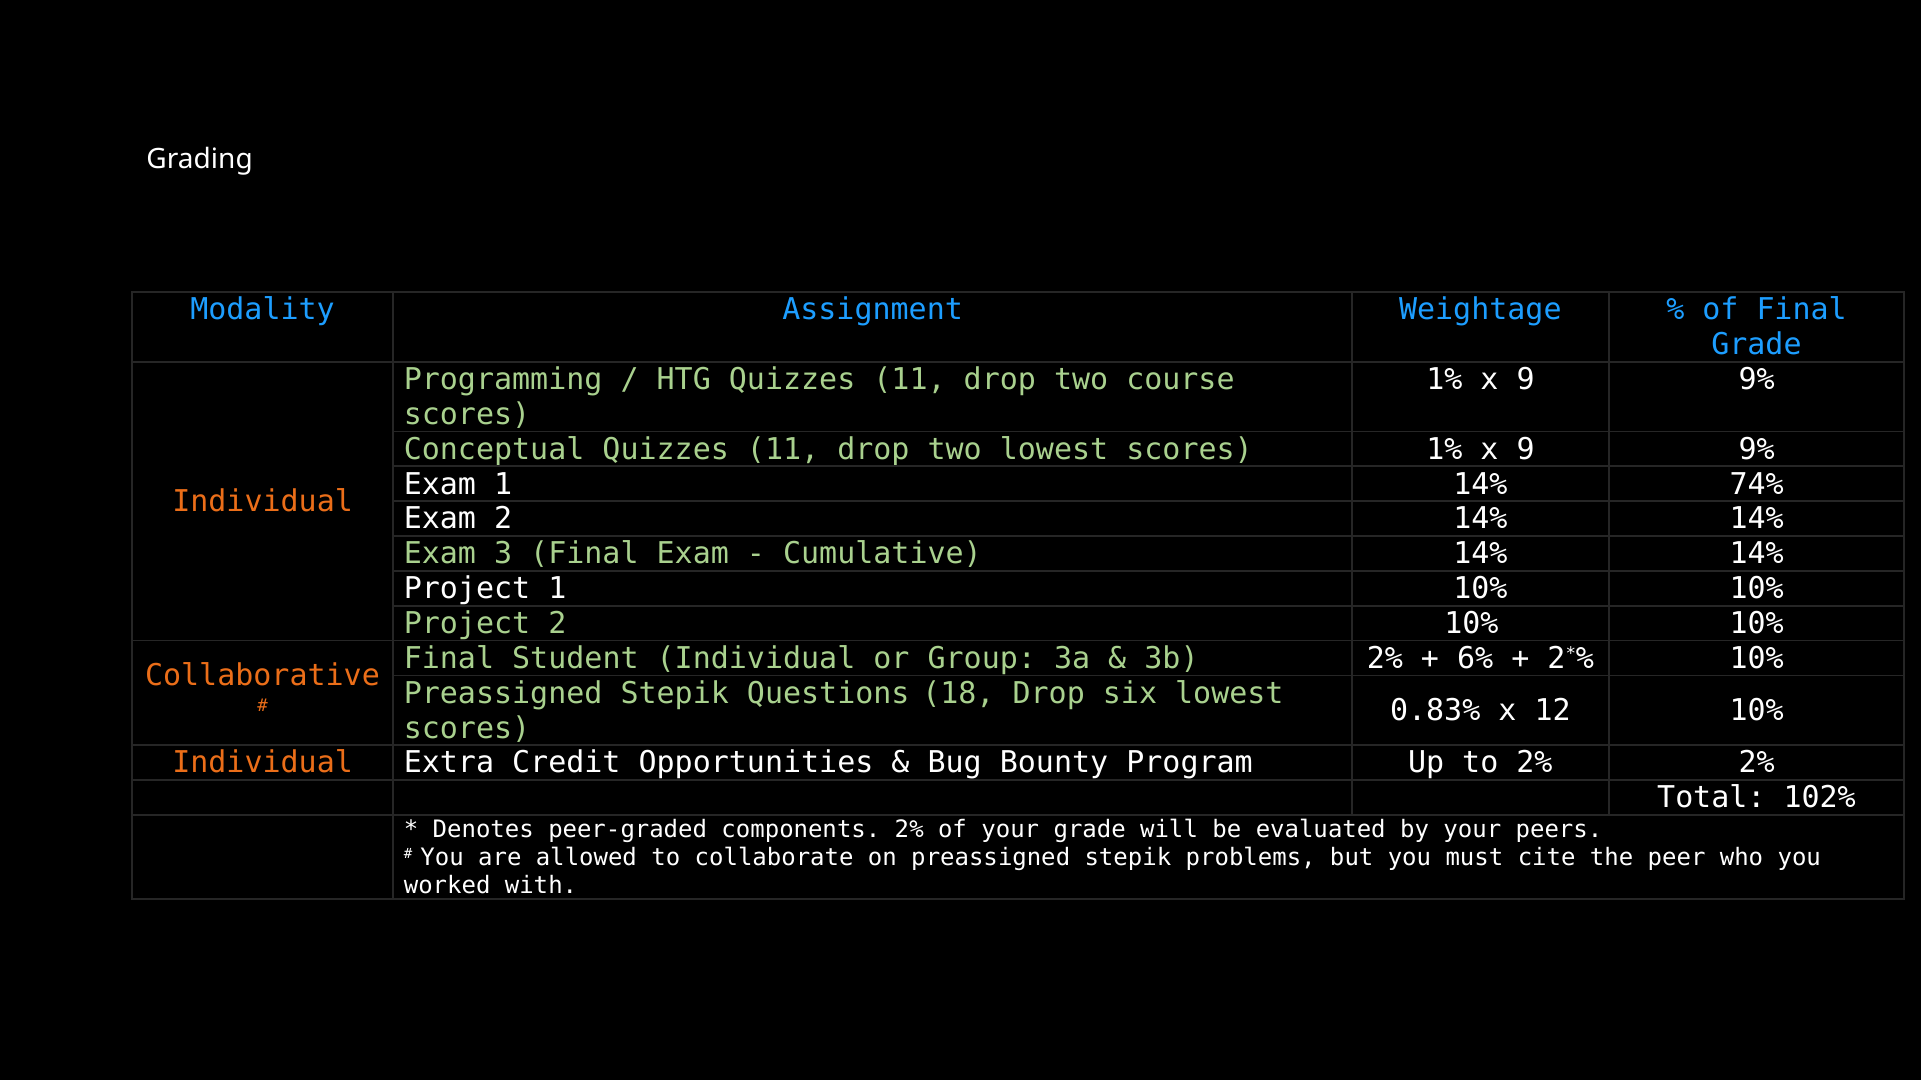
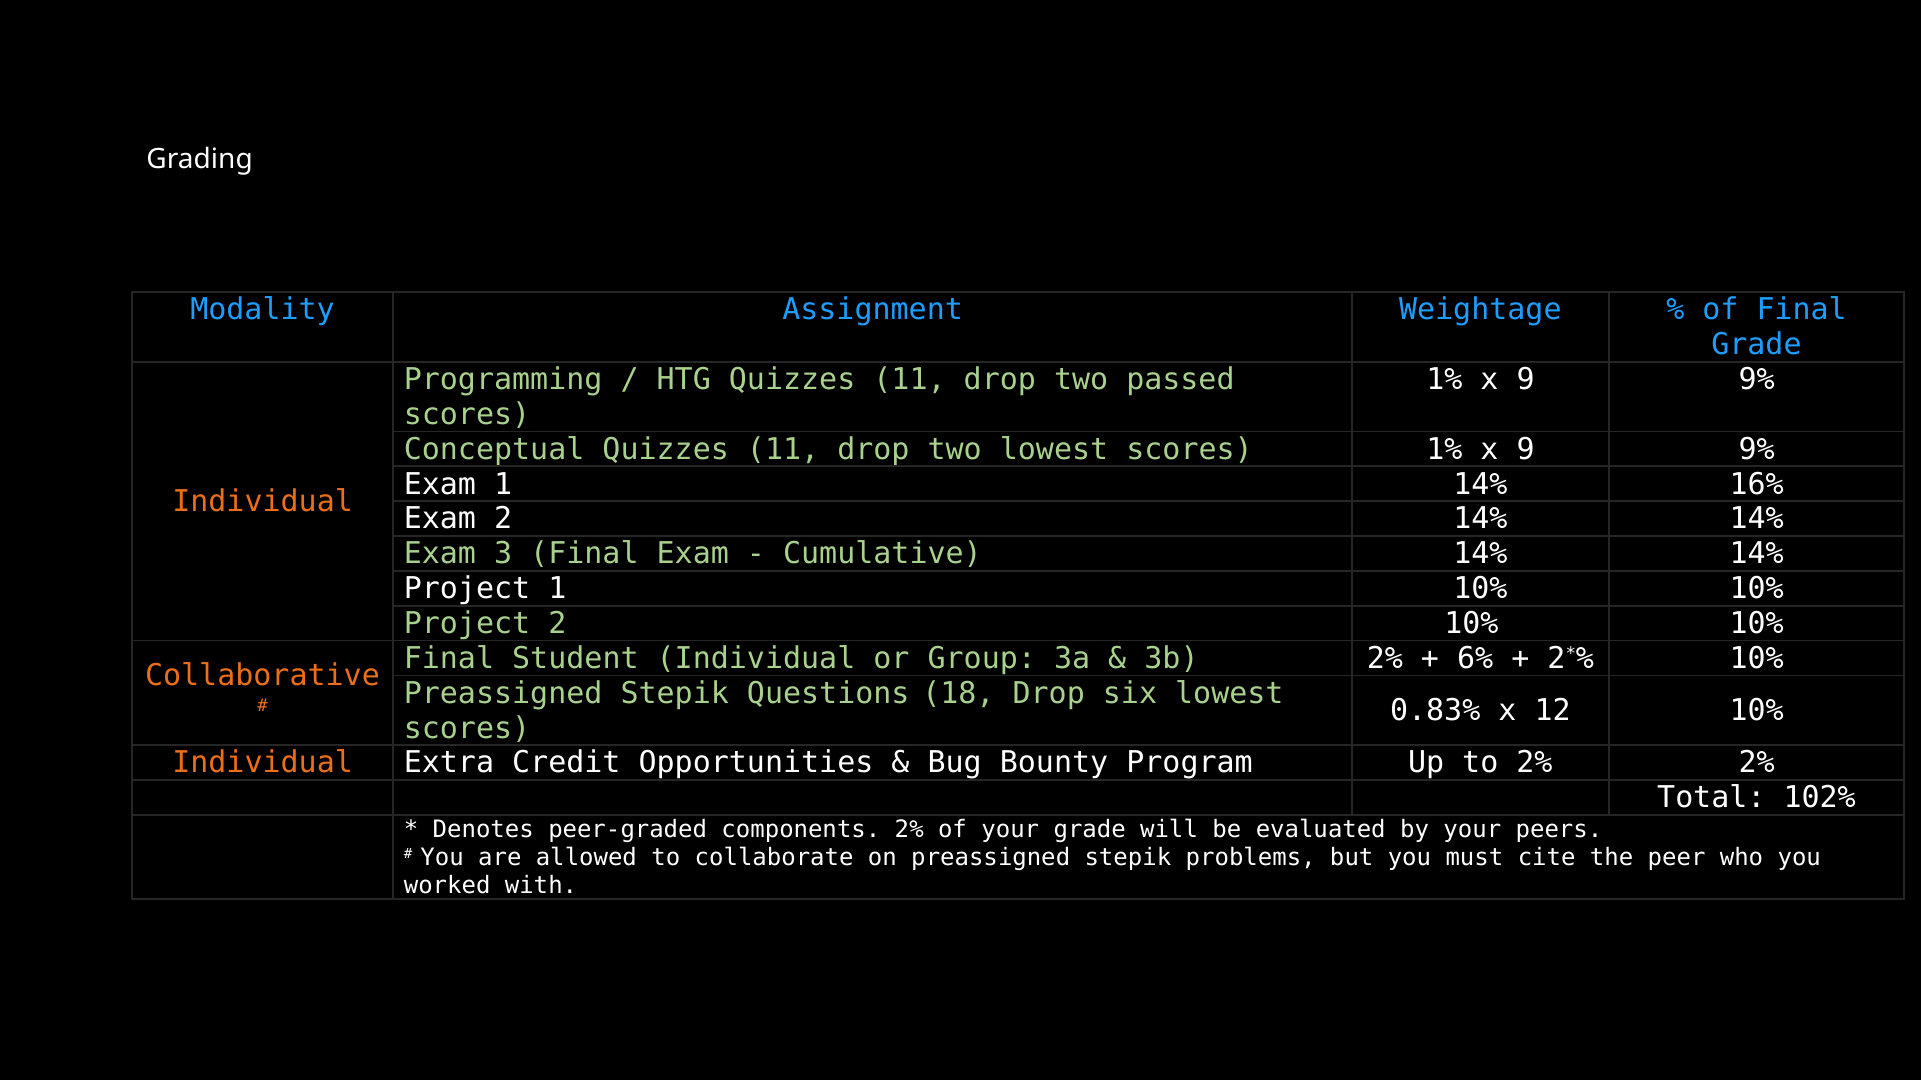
course: course -> passed (1180, 380)
74%: 74% -> 16% (1757, 484)
